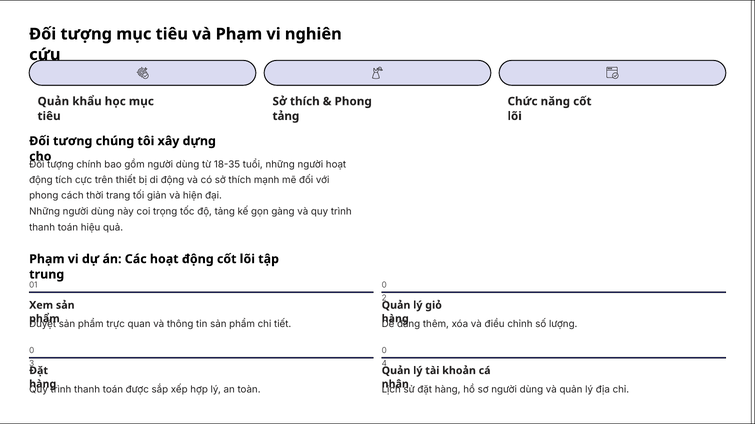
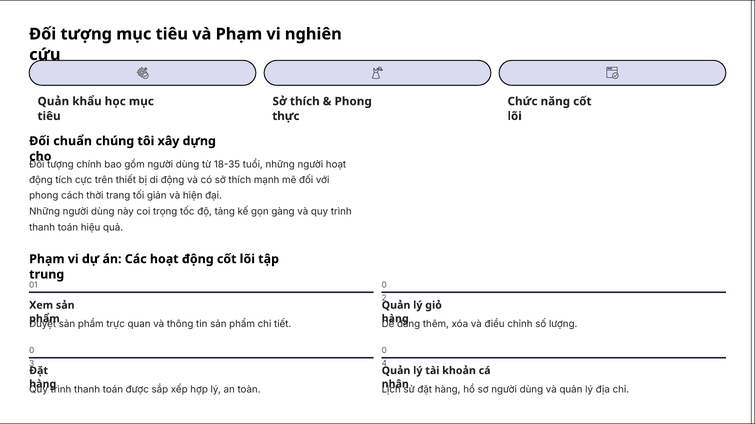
tảng: tảng -> thực (286, 116)
tương: tương -> chuẩn (73, 141)
